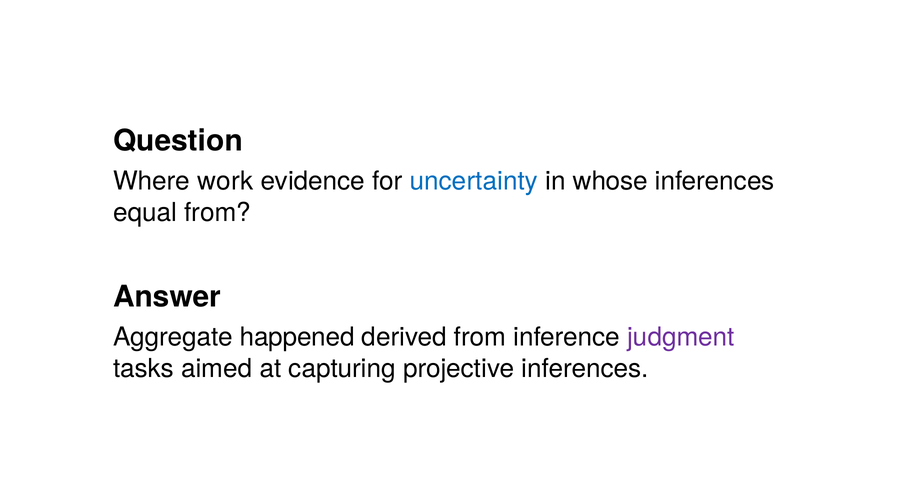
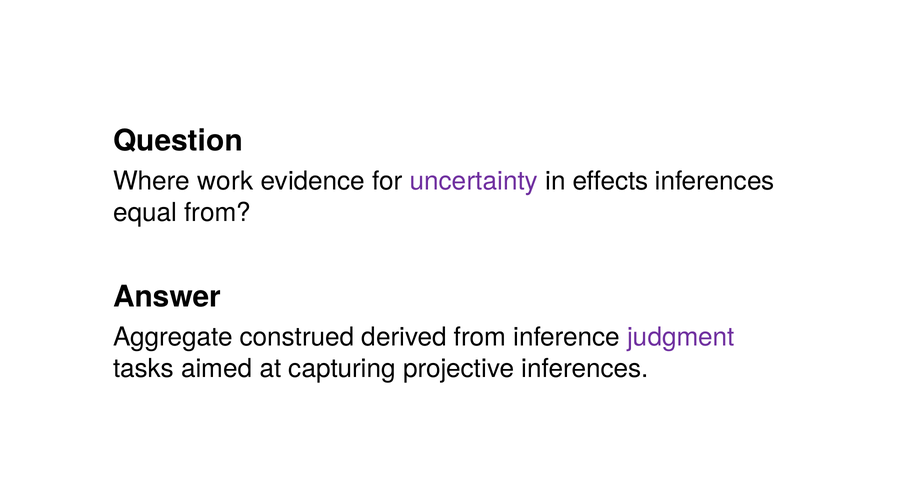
uncertainty colour: blue -> purple (474, 181)
whose: whose -> effects (610, 181)
happened: happened -> construed (297, 338)
